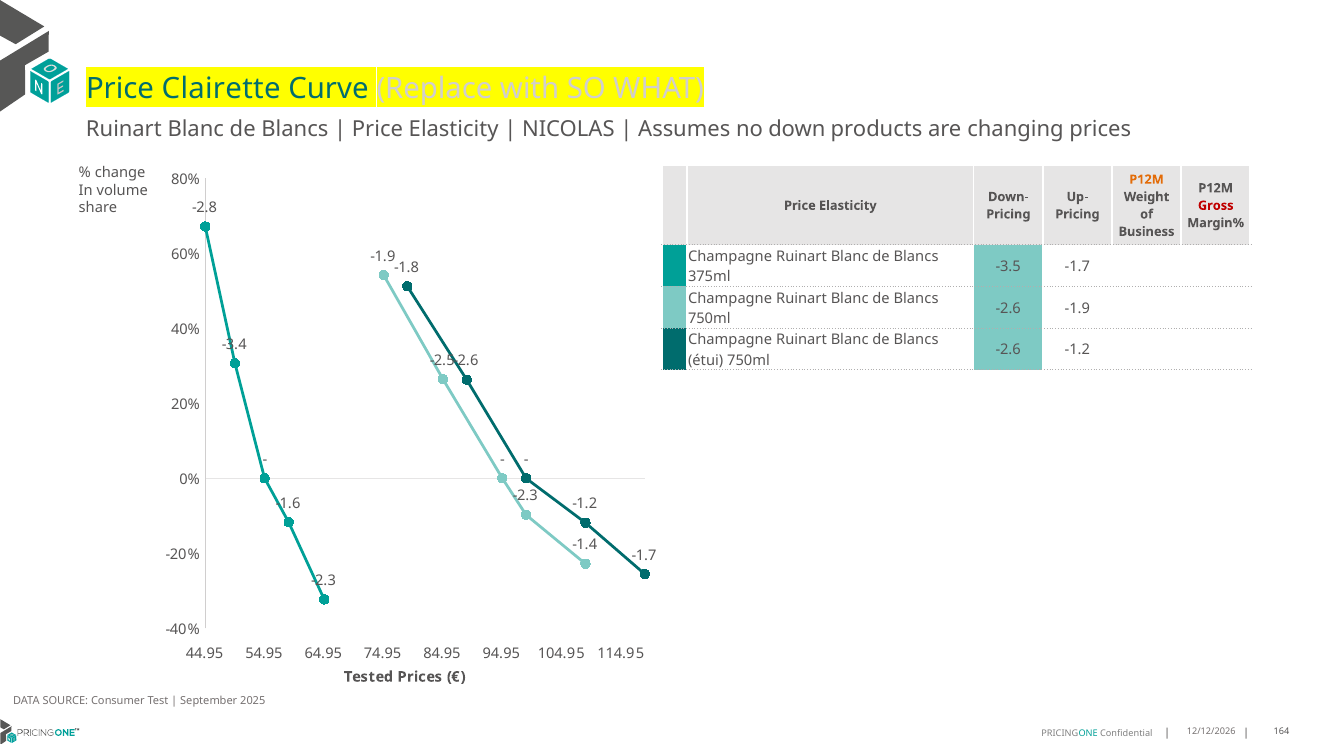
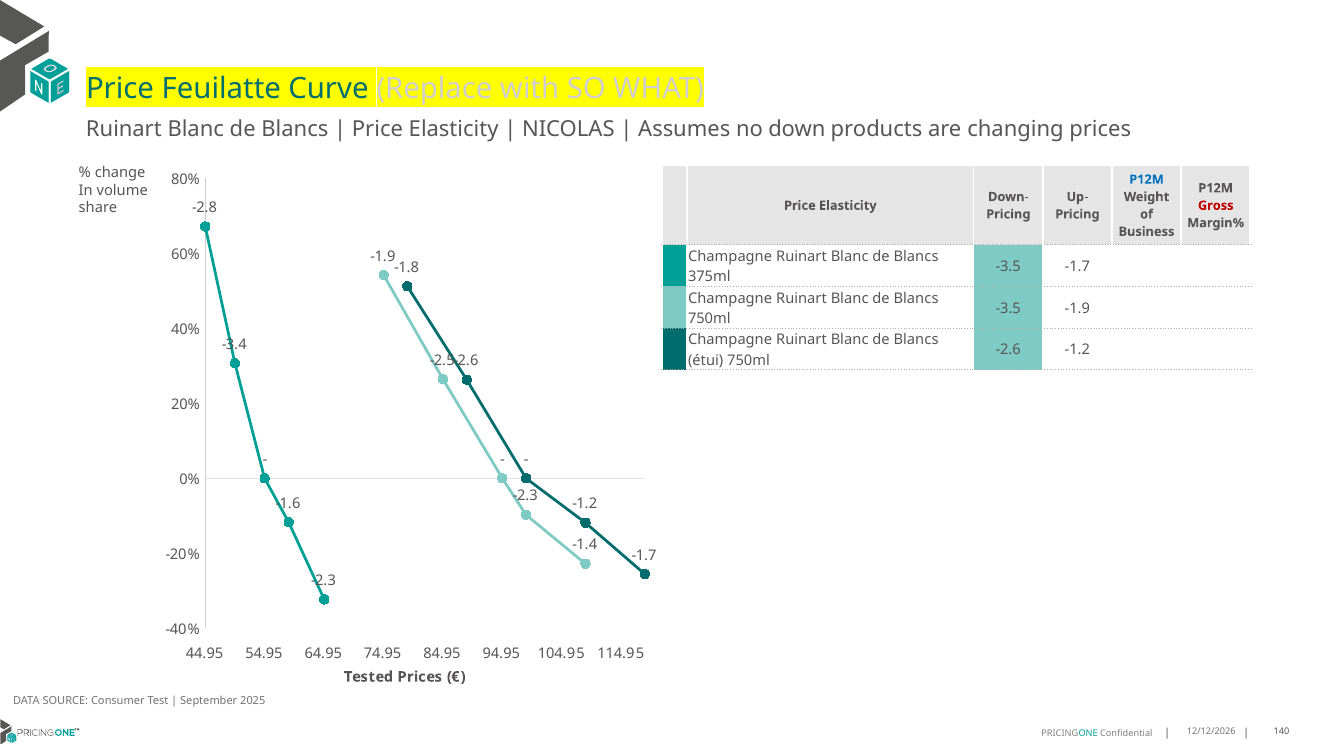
Clairette: Clairette -> Feuilatte (221, 89)
P12M colour: orange -> blue (1147, 179)
-2.6: -2.6 -> -3.5 (1008, 308)
164: 164 -> 140 (1282, 731)
